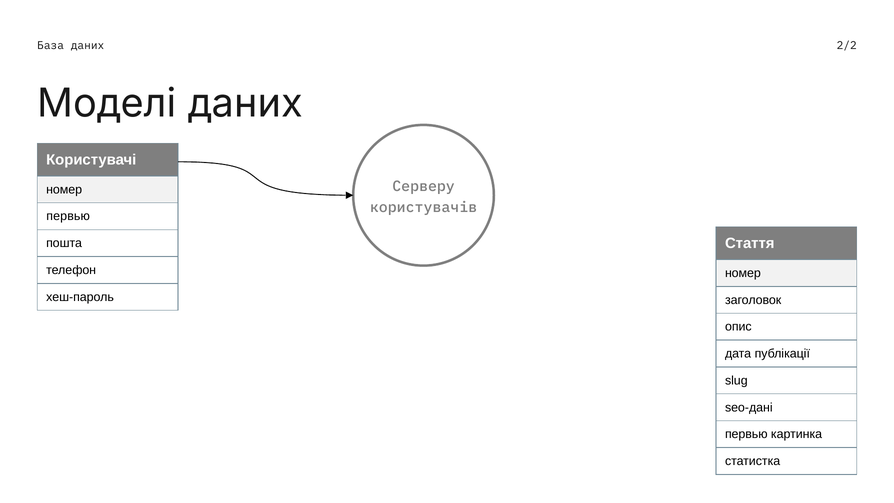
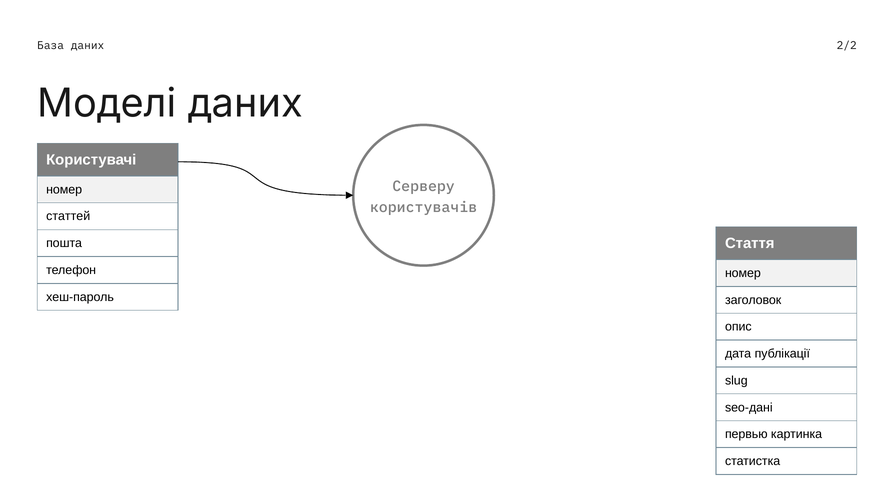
первью: первью -> статтей (68, 216)
